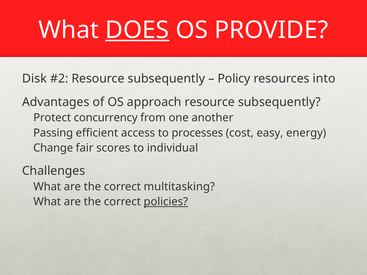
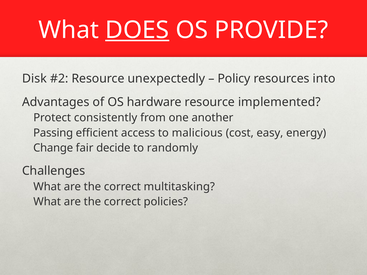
subsequently: subsequently -> unexpectedly (166, 79)
approach: approach -> hardware (154, 102)
subsequently: subsequently -> implemented (279, 102)
concurrency: concurrency -> consistently (106, 118)
processes: processes -> malicious (197, 133)
scores: scores -> decide (113, 148)
individual: individual -> randomly (172, 148)
policies underline: present -> none (166, 202)
